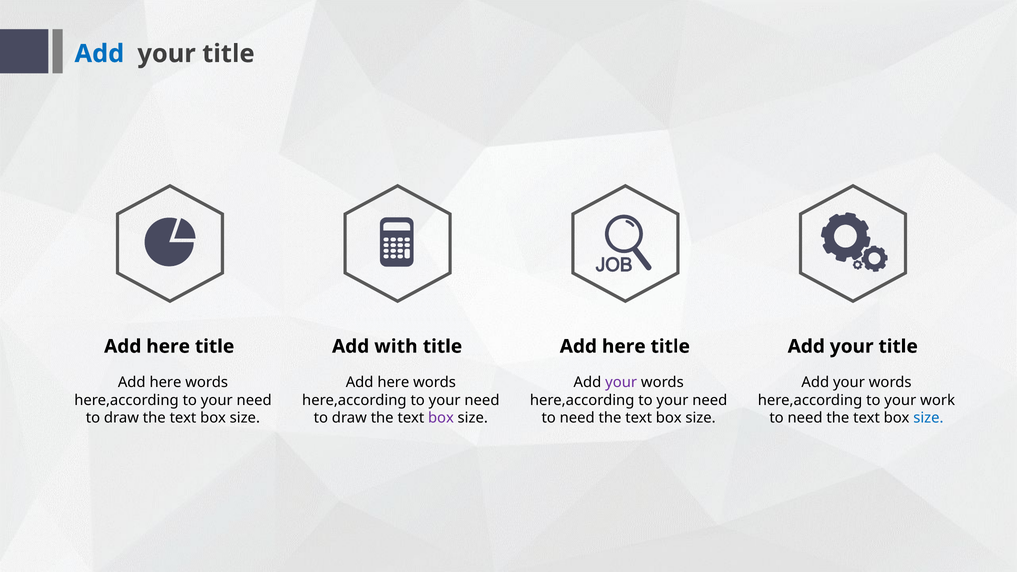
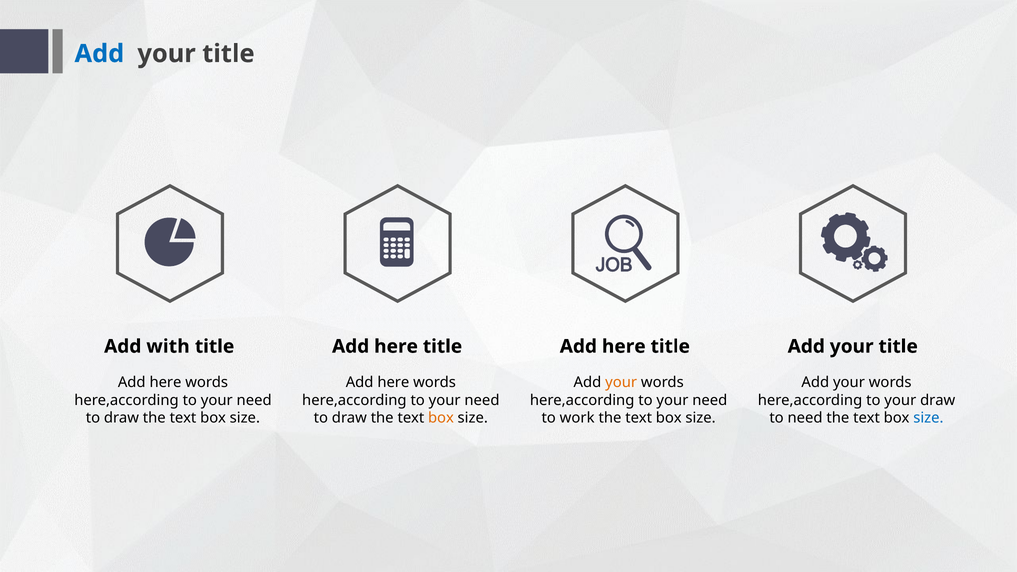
here: here -> with (168, 346)
with: with -> here (396, 346)
your colour: purple -> orange (621, 382)
your work: work -> draw (938, 400)
box colour: purple -> orange (441, 418)
need: need -> work (577, 418)
